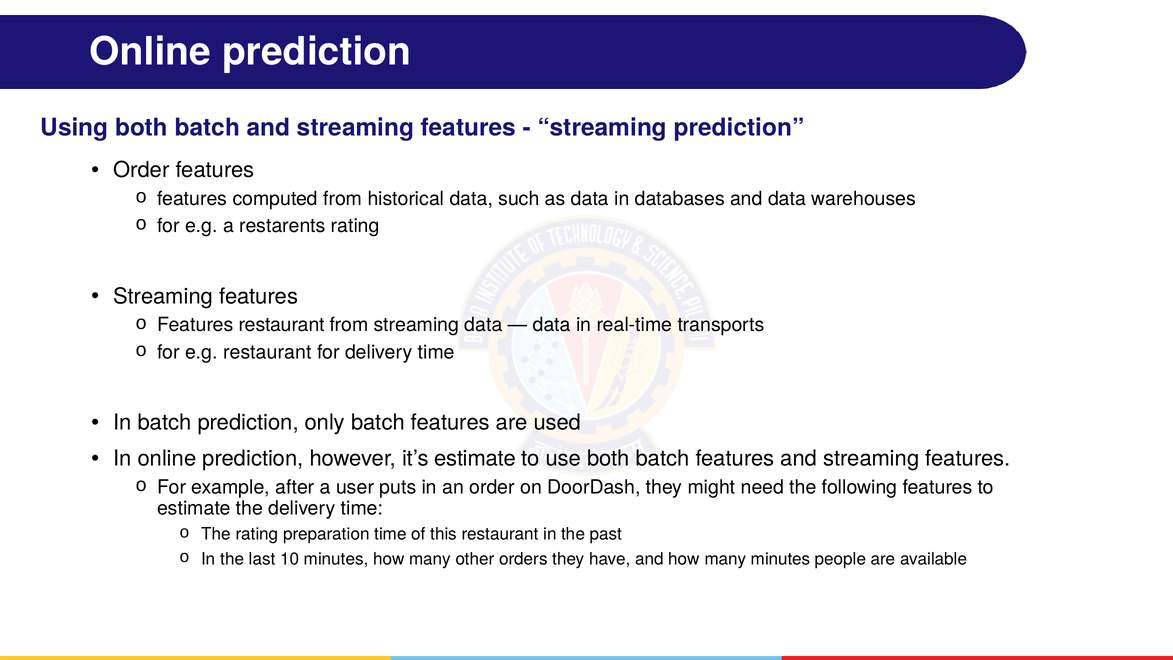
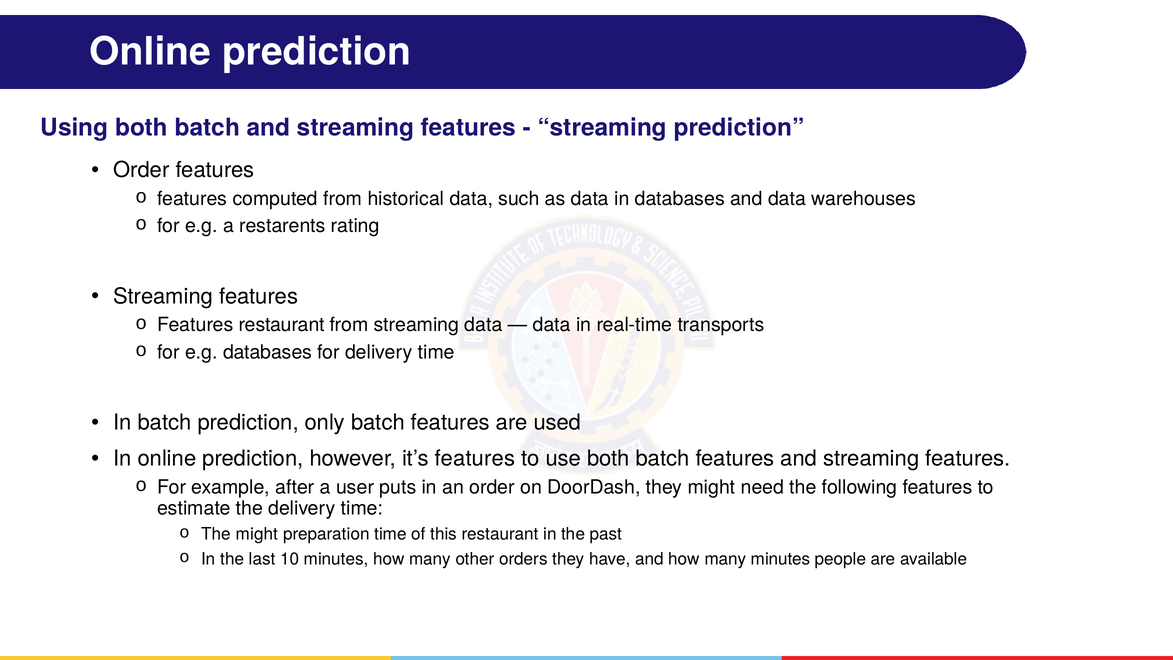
e.g restaurant: restaurant -> databases (268, 352)
it’s estimate: estimate -> features (475, 459)
The rating: rating -> might (257, 534)
